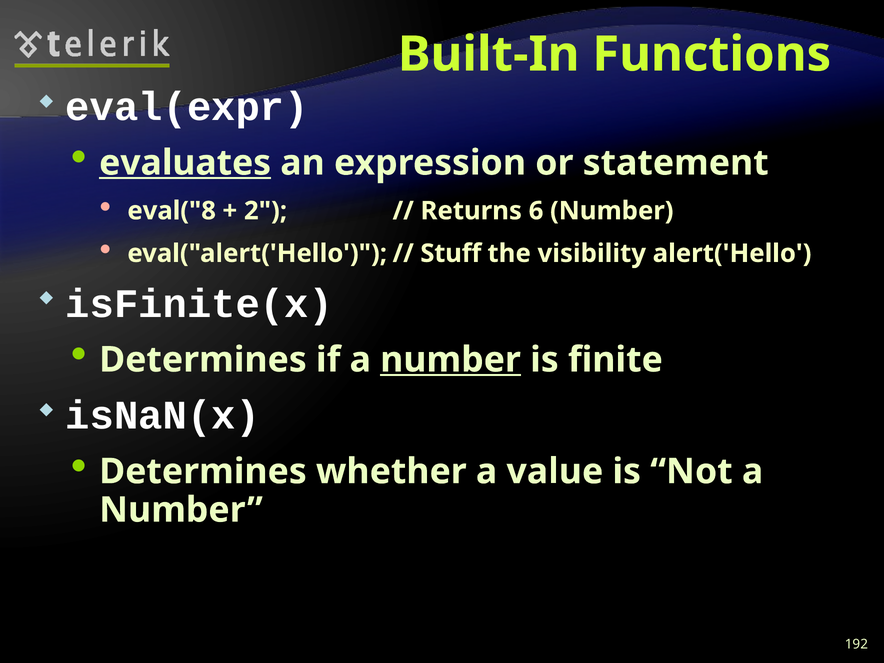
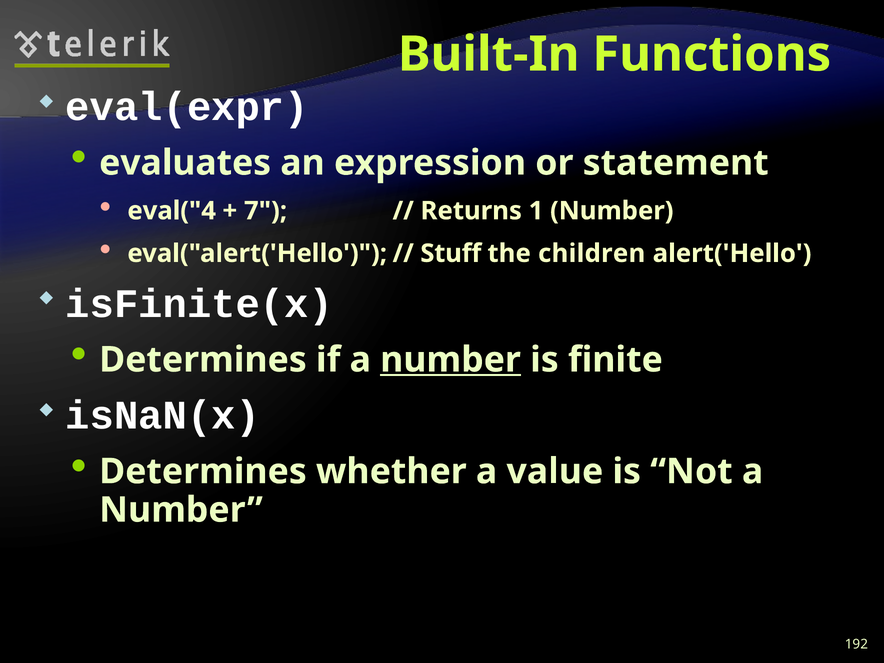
evaluates underline: present -> none (185, 163)
eval("8: eval("8 -> eval("4 (172, 211)
2: 2 -> 7 (266, 211)
6: 6 -> 1 (536, 211)
visibility: visibility -> children (592, 253)
